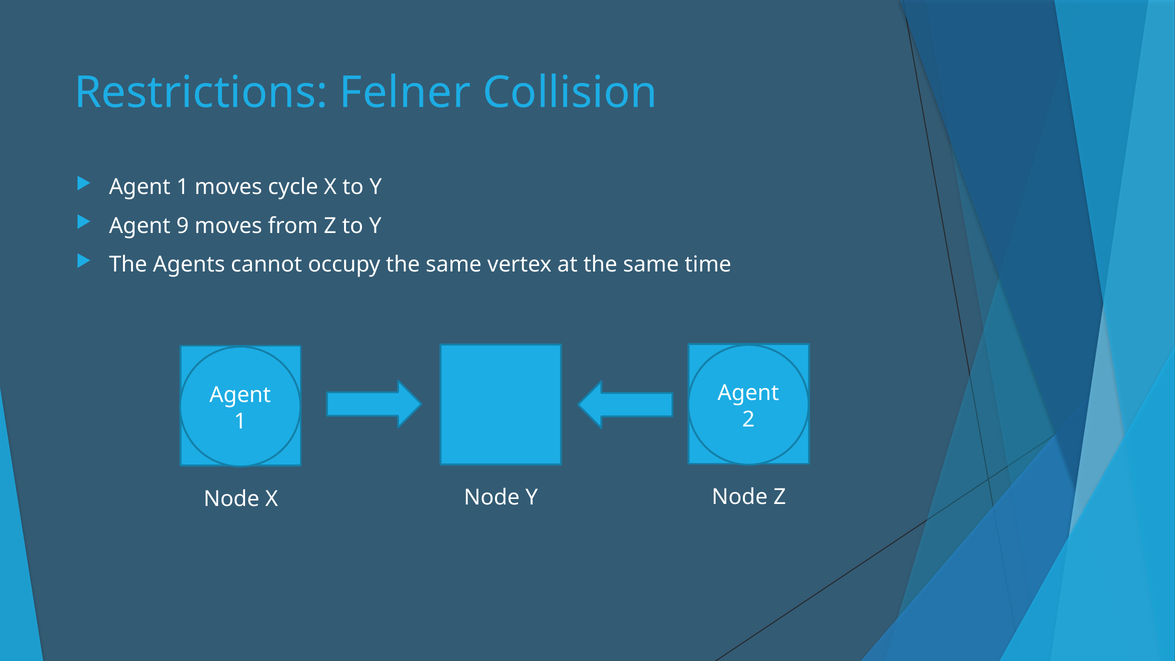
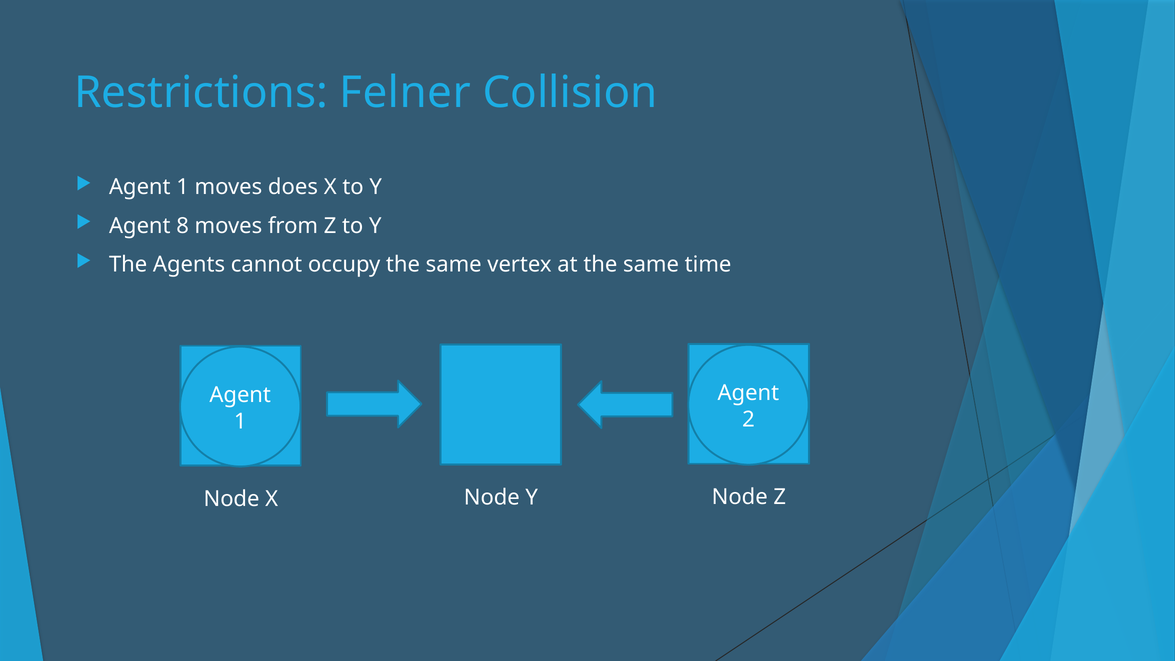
cycle: cycle -> does (293, 187)
9: 9 -> 8 (183, 226)
